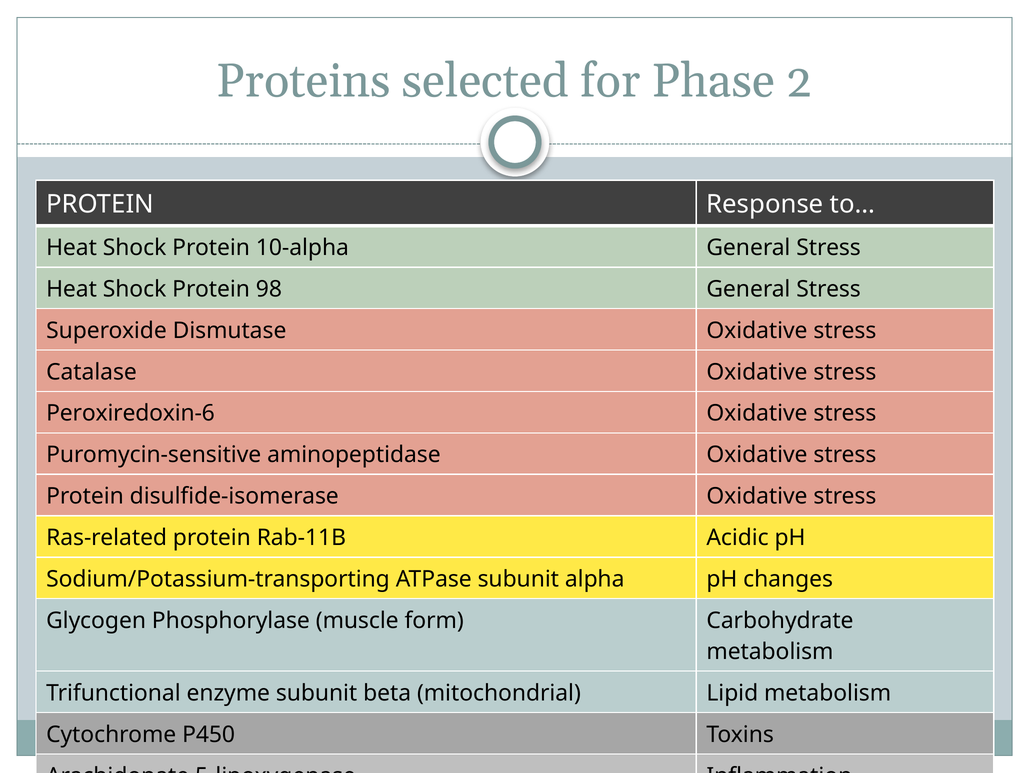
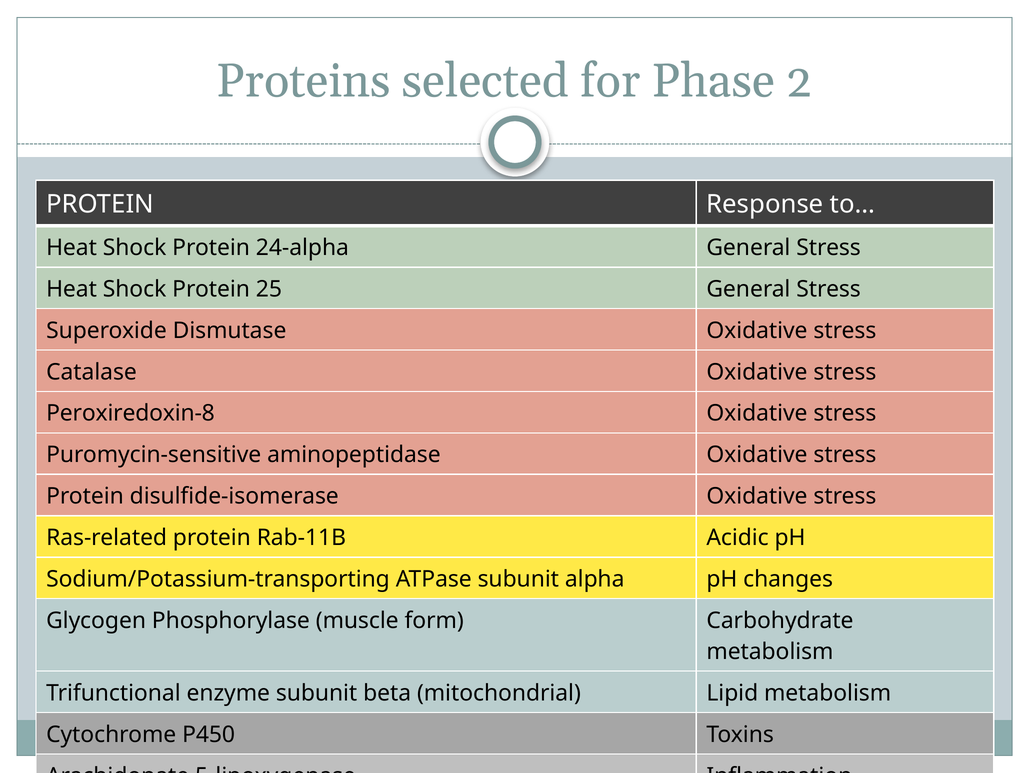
10-alpha: 10-alpha -> 24-alpha (302, 248)
98: 98 -> 25 (269, 289)
Peroxiredoxin-6: Peroxiredoxin-6 -> Peroxiredoxin-8 (130, 413)
